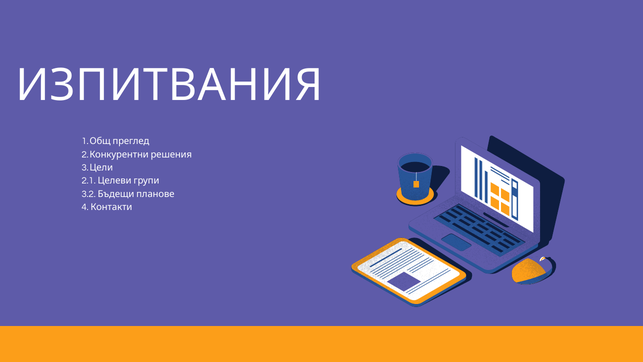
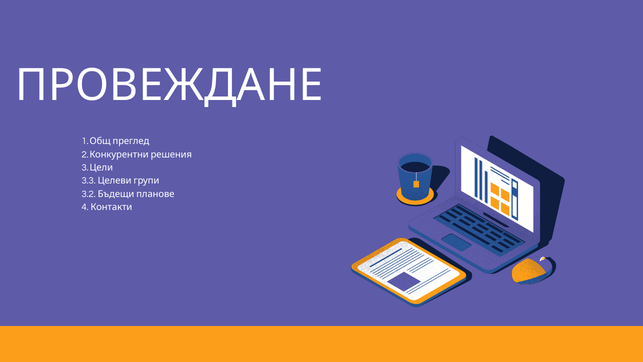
ИЗПИТВАНИЯ: ИЗПИТВАНИЯ -> ПРОВЕЖДАНЕ (169, 85)
2.1: 2.1 -> 3.3 (89, 181)
